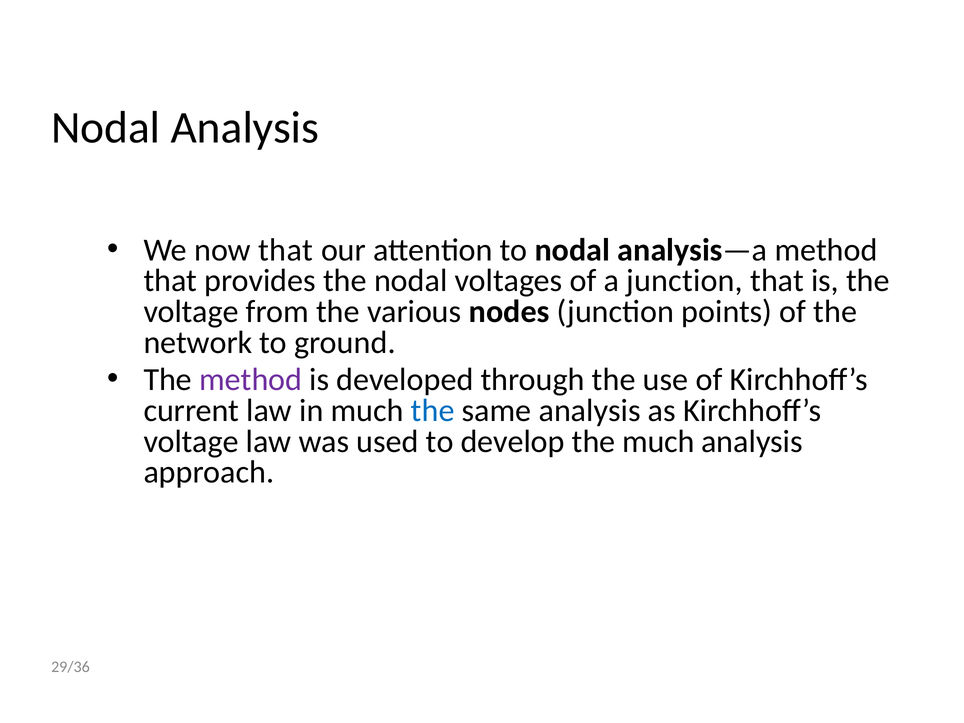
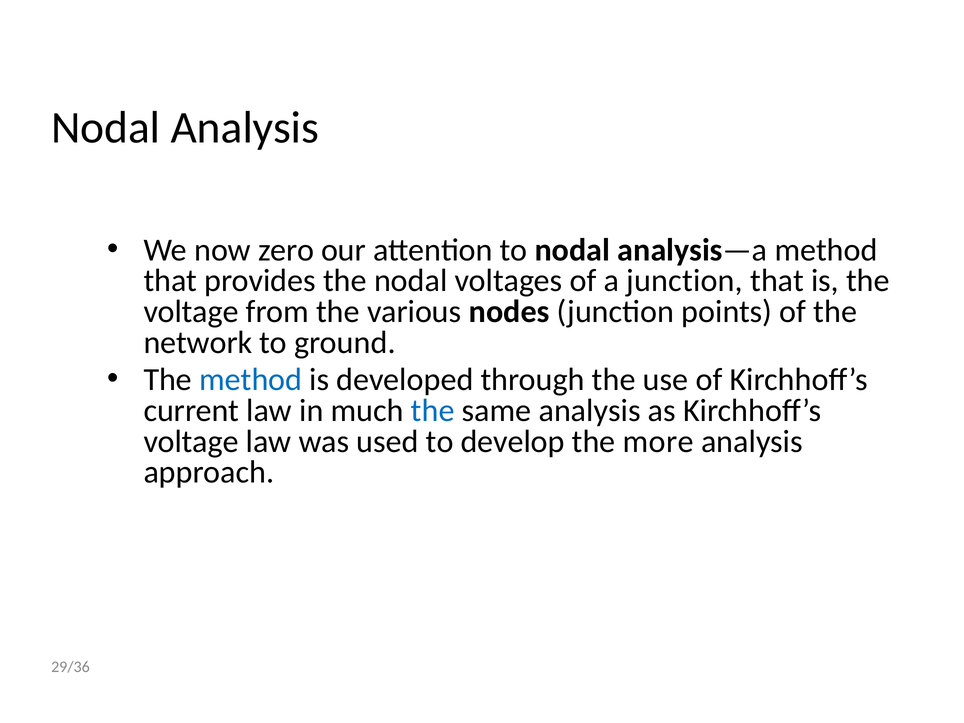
now that: that -> zero (286, 250)
method colour: purple -> blue (251, 380)
the much: much -> more (658, 441)
